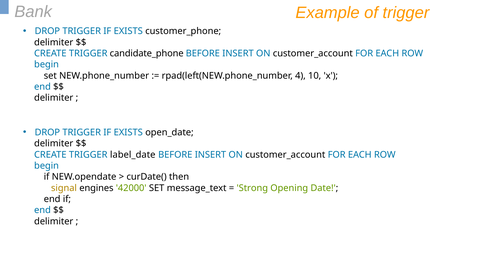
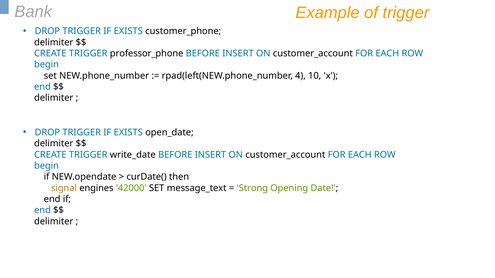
candidate_phone: candidate_phone -> professor_phone (147, 54)
label_date: label_date -> write_date (133, 155)
